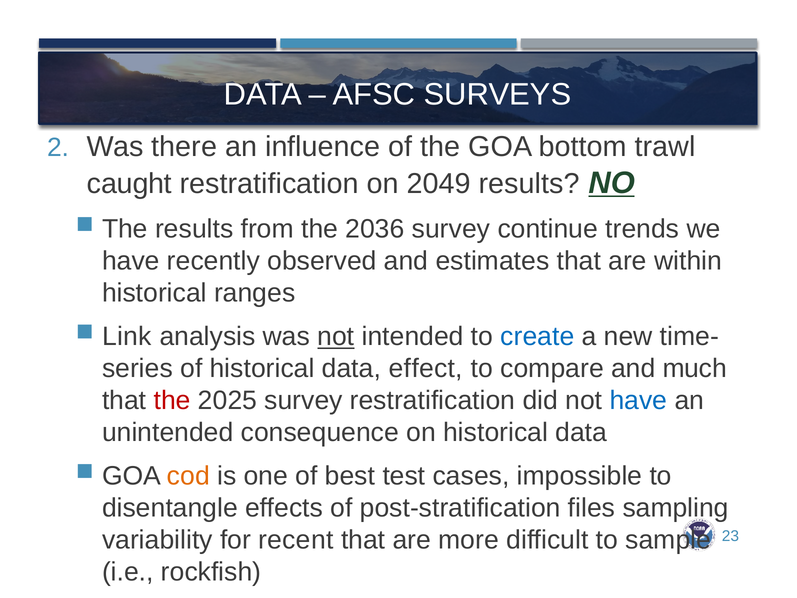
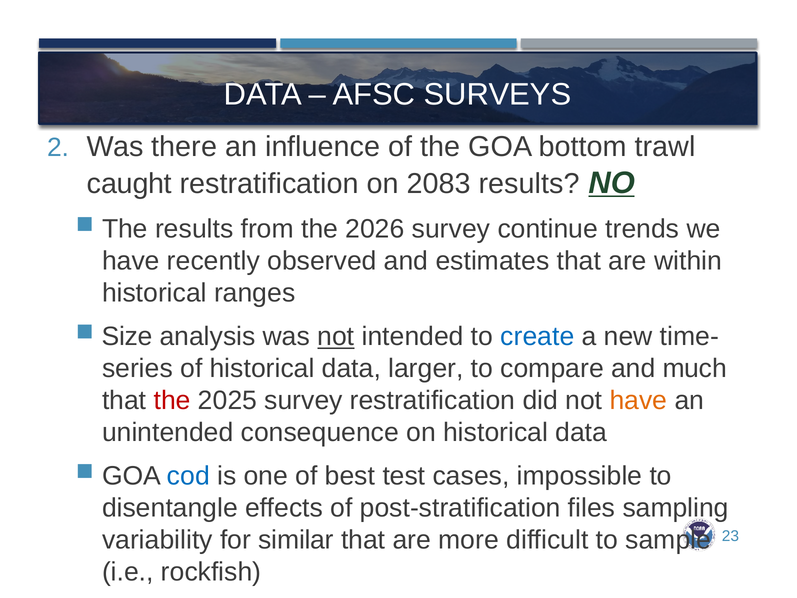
2049: 2049 -> 2083 (439, 183)
2036: 2036 -> 2026 (375, 229)
Link: Link -> Size (127, 337)
effect: effect -> larger (426, 368)
have colour: blue -> orange (638, 400)
cod colour: orange -> blue (188, 476)
recent: recent -> similar (296, 540)
